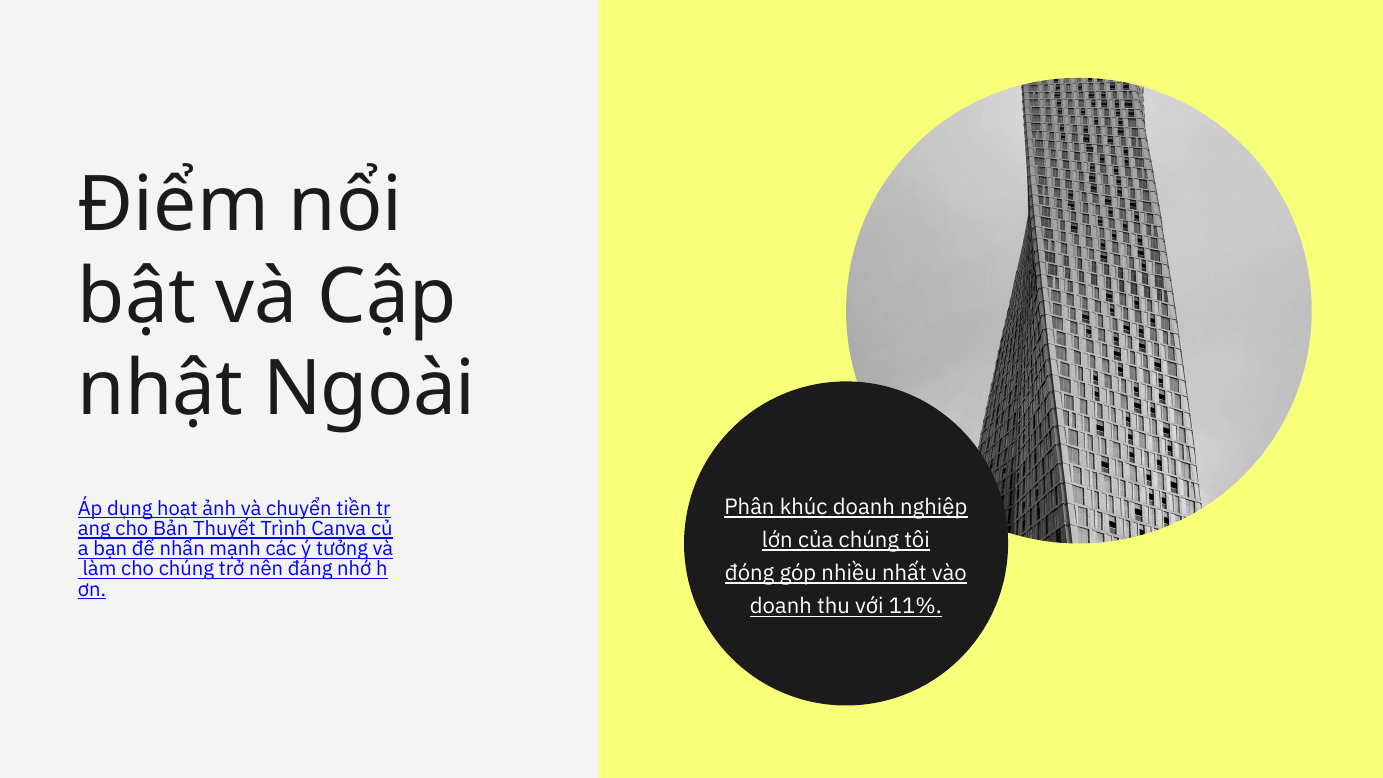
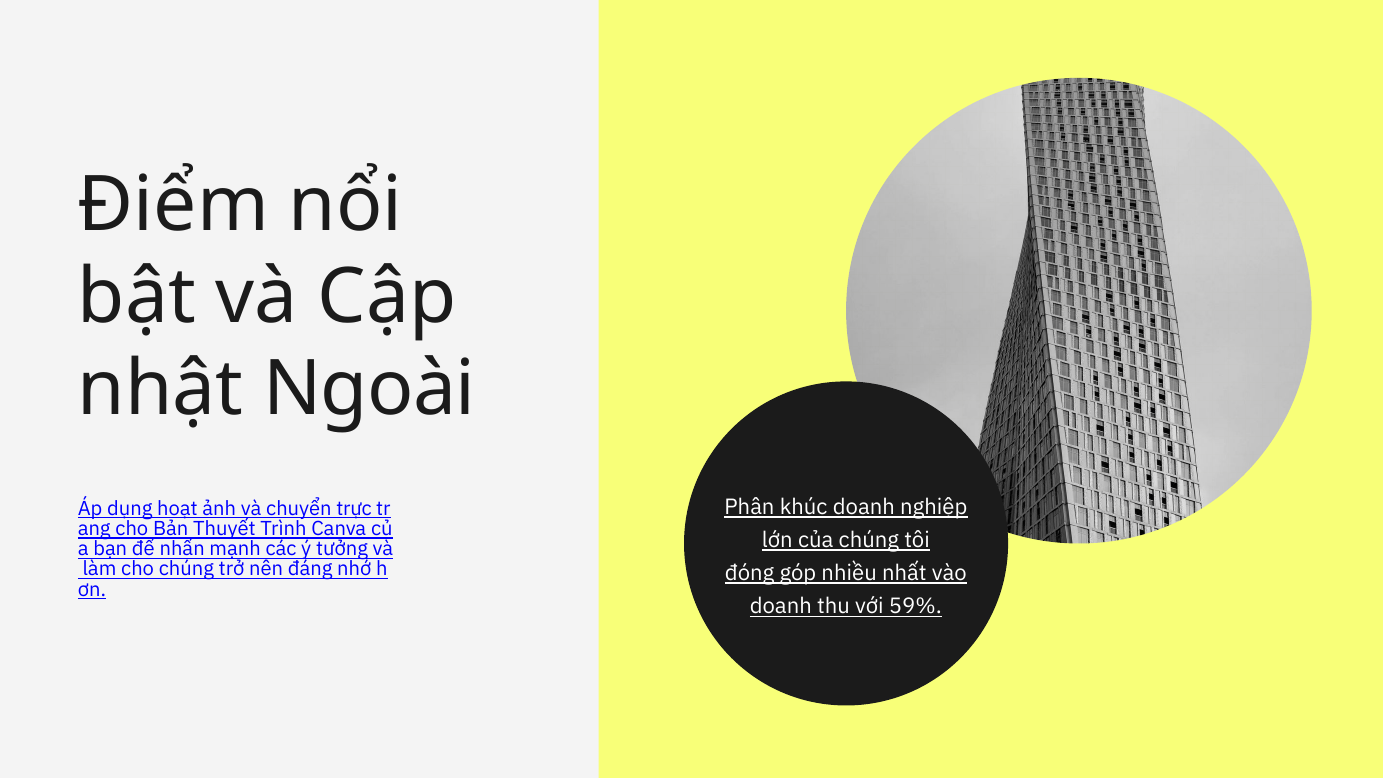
tiền: tiền -> trực (354, 509)
11%: 11% -> 59% (915, 606)
